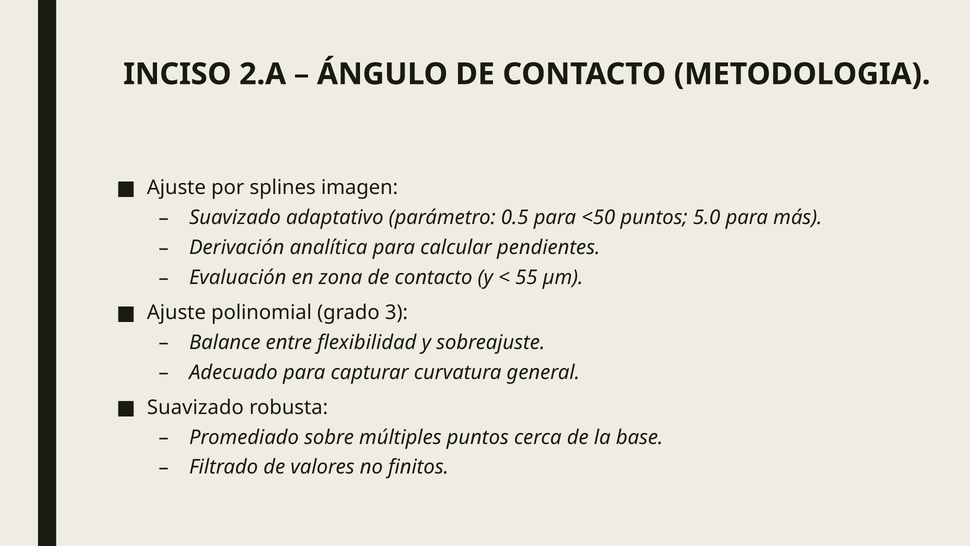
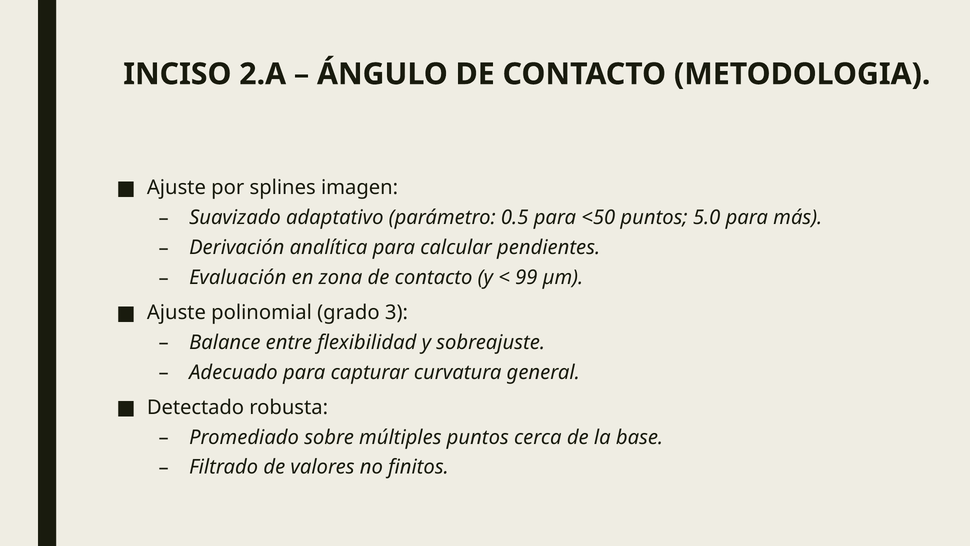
55: 55 -> 99 (526, 277)
Suavizado: Suavizado -> Detectado (196, 407)
